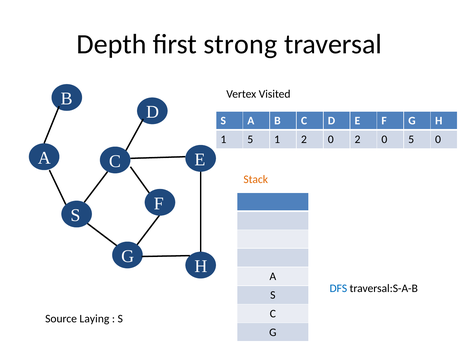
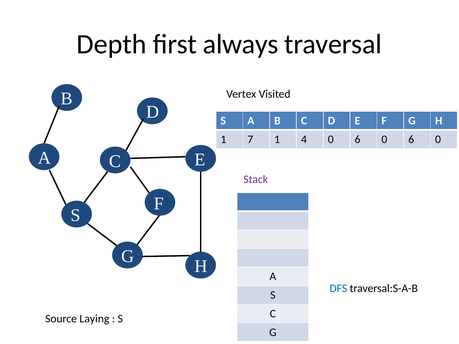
strong: strong -> always (241, 44)
1 5: 5 -> 7 (250, 139)
1 2: 2 -> 4 (304, 139)
2: 2 -> 6 (358, 139)
5: 5 -> 6 (411, 139)
Stack colour: orange -> purple (256, 180)
